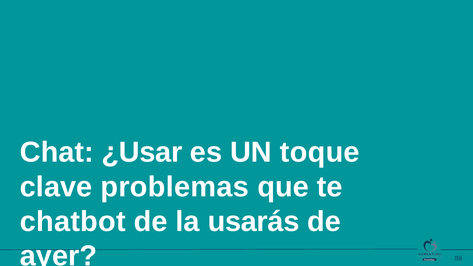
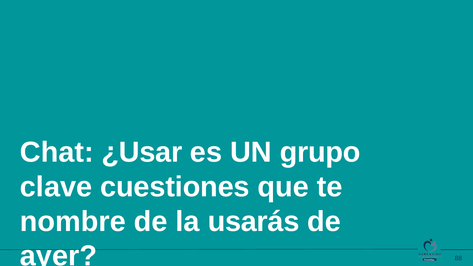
toque: toque -> grupo (320, 152)
problemas: problemas -> cuestiones (175, 187)
chatbot: chatbot -> nombre (73, 222)
